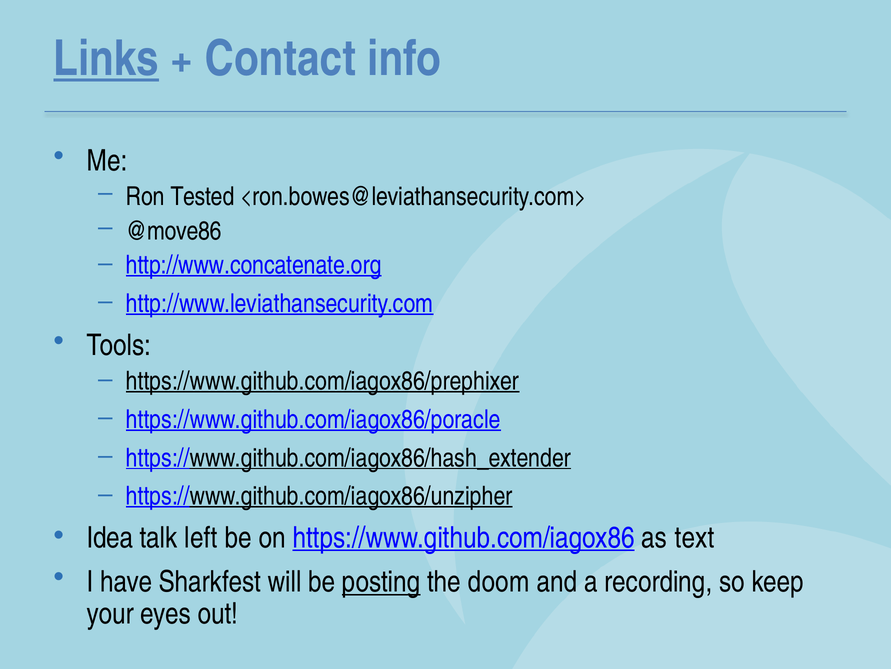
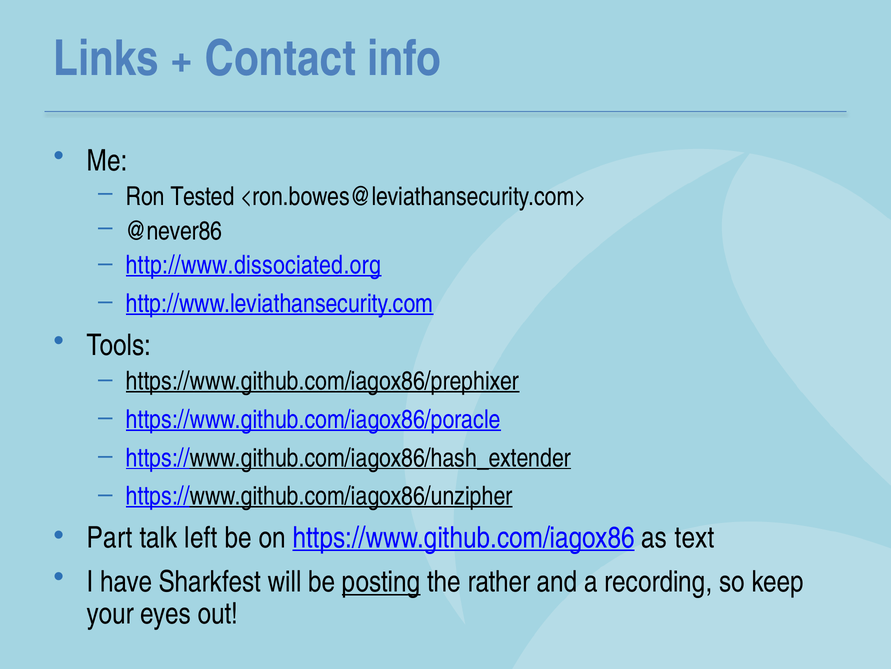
Links underline: present -> none (106, 59)
@move86: @move86 -> @never86 (174, 231)
http://www.concatenate.org: http://www.concatenate.org -> http://www.dissociated.org (253, 265)
Idea: Idea -> Part (110, 537)
doom: doom -> rather (499, 581)
